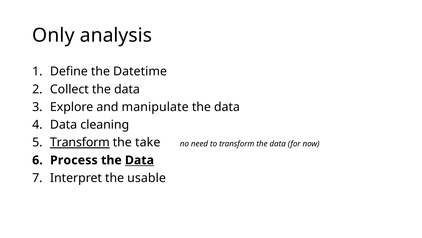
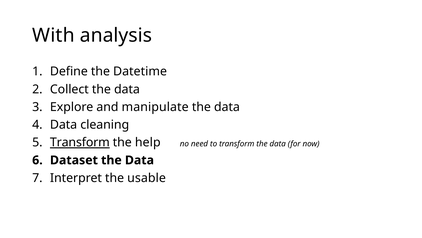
Only: Only -> With (53, 35)
take: take -> help (148, 142)
Process: Process -> Dataset (74, 160)
Data underline: present -> none (139, 160)
